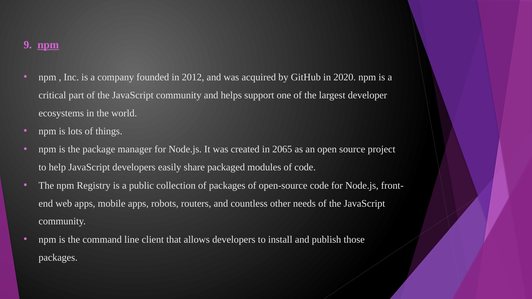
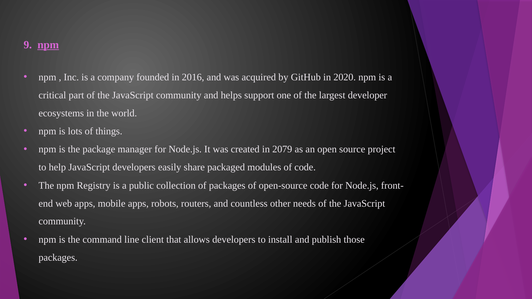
2012: 2012 -> 2016 (193, 77)
2065: 2065 -> 2079 (282, 149)
